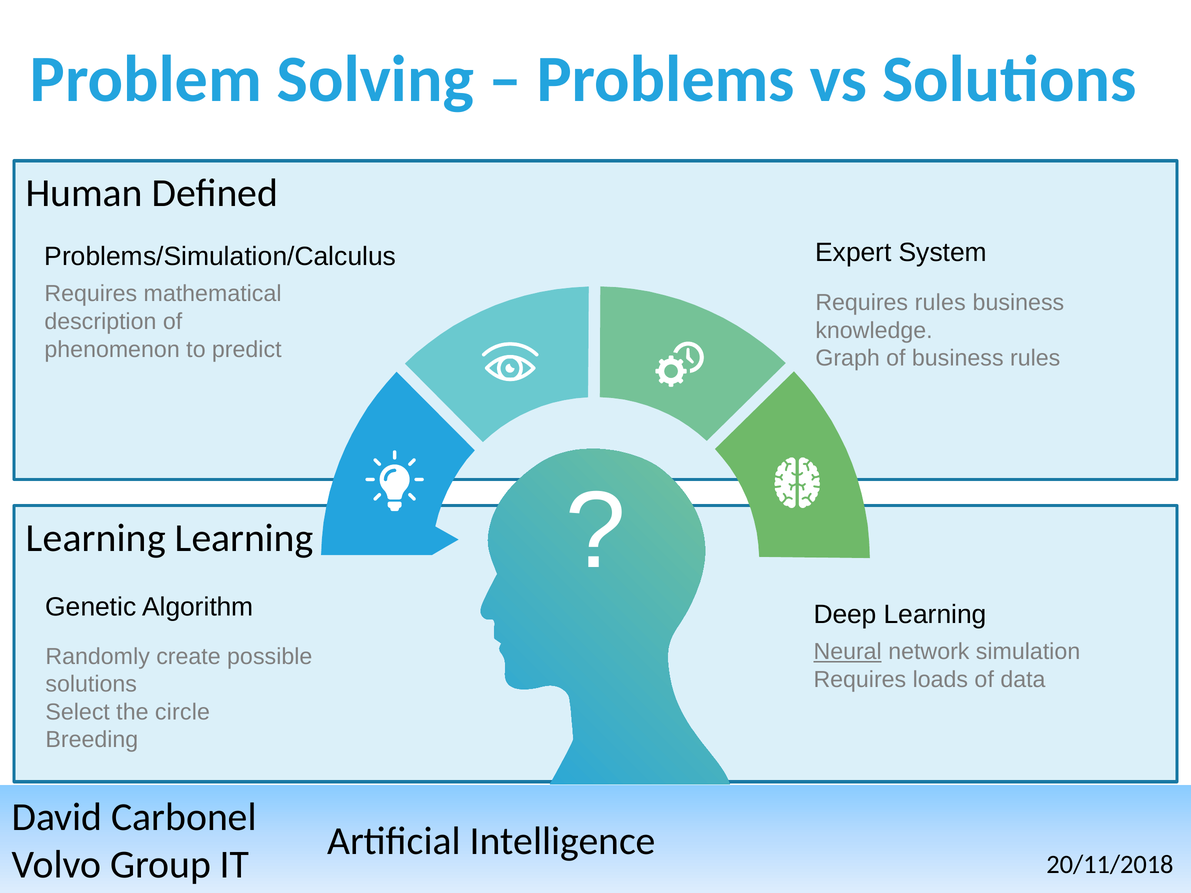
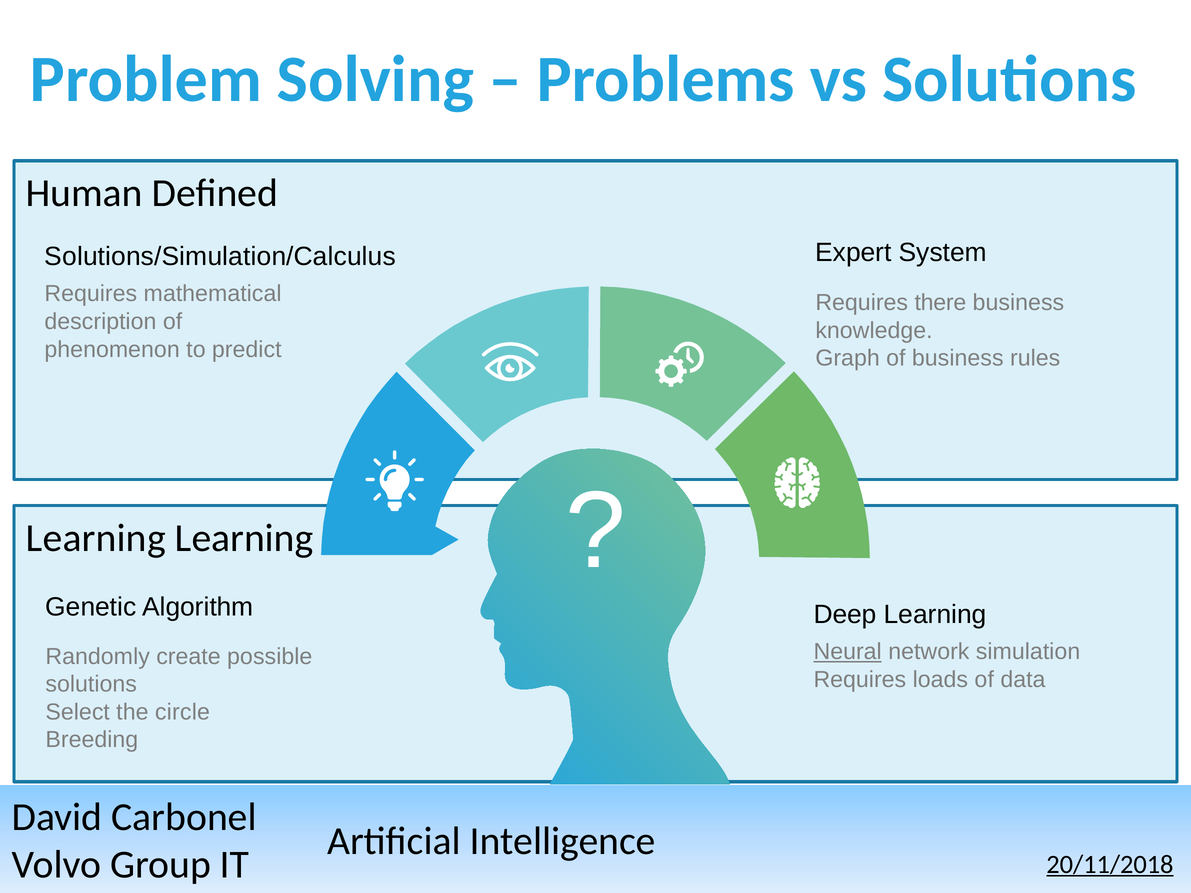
Problems/Simulation/Calculus: Problems/Simulation/Calculus -> Solutions/Simulation/Calculus (220, 257)
Requires rules: rules -> there (940, 303)
20/11/2018 underline: none -> present (1110, 865)
